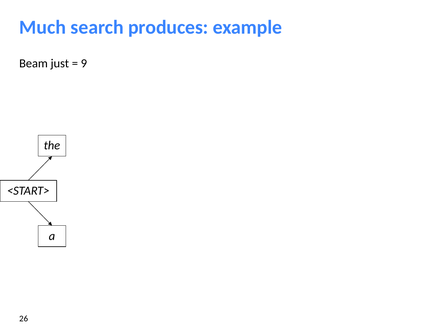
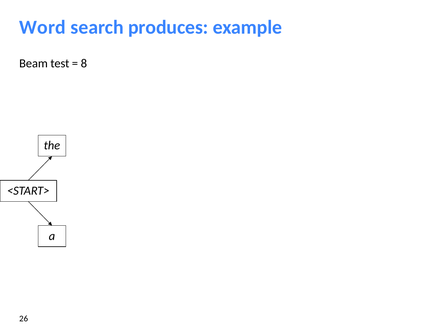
Much: Much -> Word (43, 27)
just: just -> test (60, 64)
9: 9 -> 8 (84, 64)
